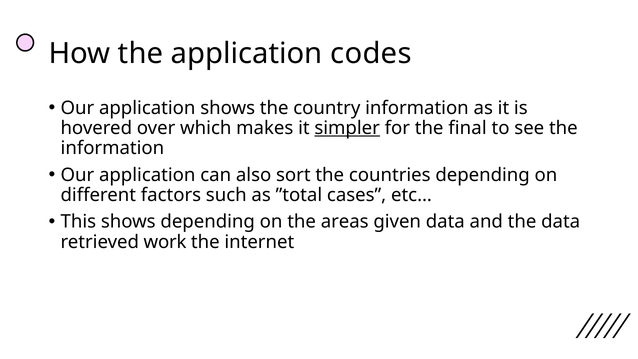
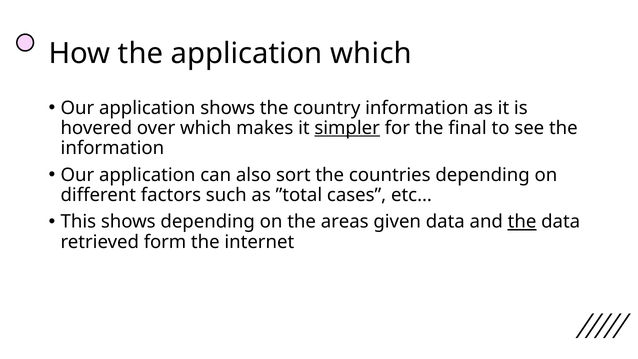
application codes: codes -> which (371, 54)
the underline: none -> present (522, 222)
work: work -> form (165, 242)
